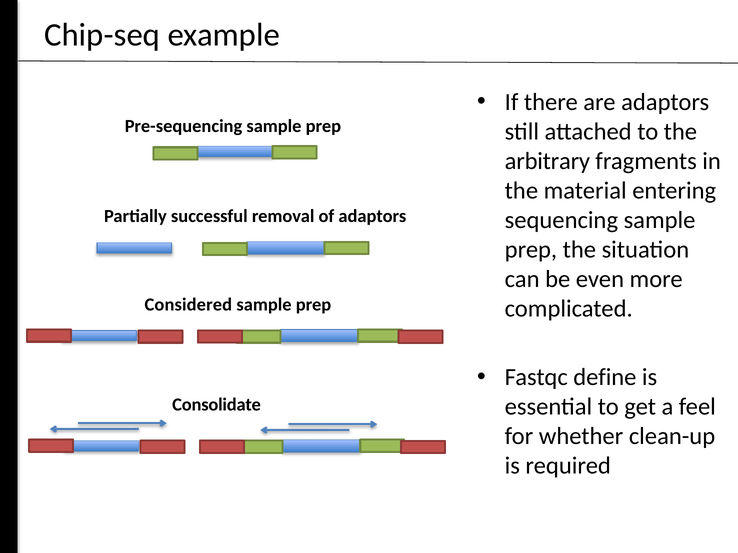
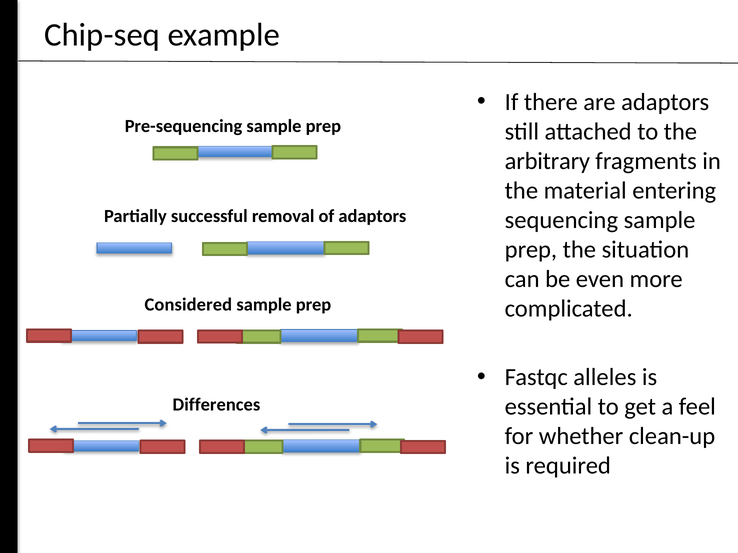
define: define -> alleles (605, 378)
Consolidate: Consolidate -> Differences (216, 405)
